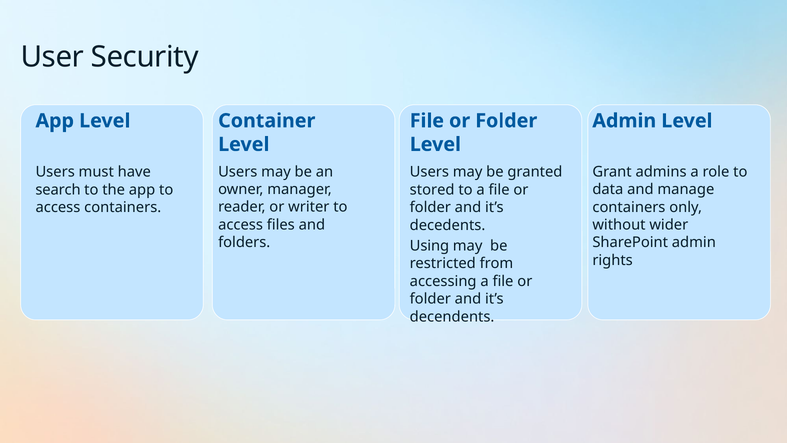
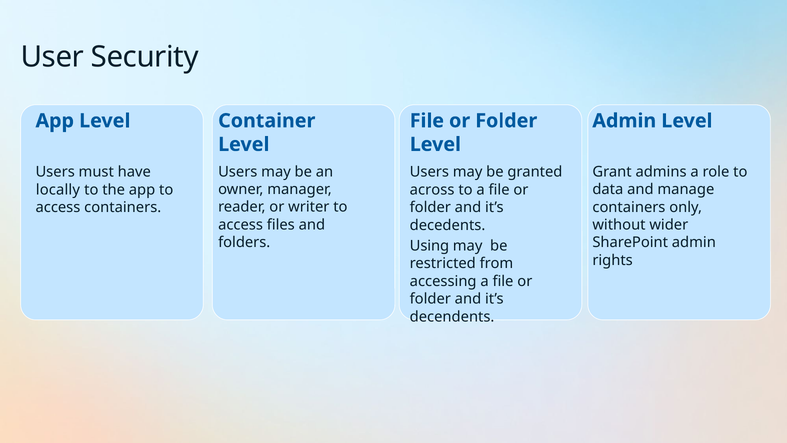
search: search -> locally (58, 190)
stored: stored -> across (432, 190)
